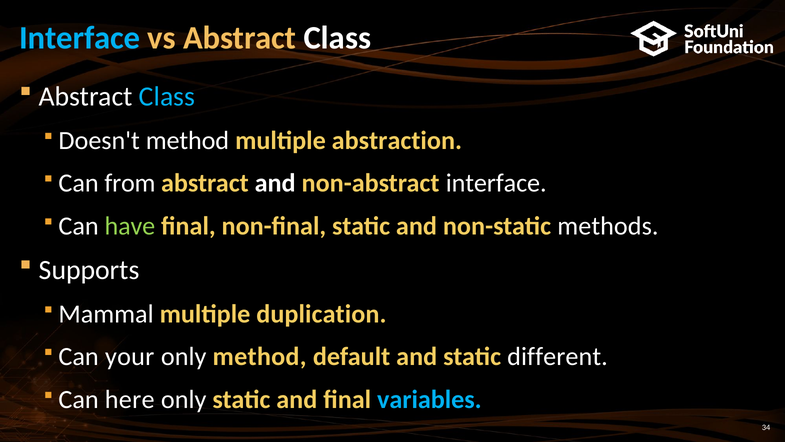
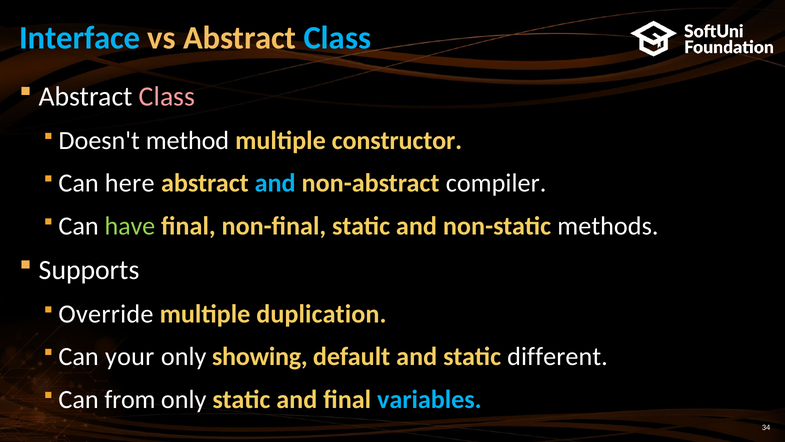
Class colour: white -> light blue (337, 38)
Class colour: light blue -> pink (167, 97)
abstraction: abstraction -> constructor (397, 140)
from: from -> here (130, 183)
and colour: white -> light blue (275, 183)
non-abstract interface: interface -> compiler (496, 183)
Mammal: Mammal -> Override (106, 314)
only method: method -> showing (260, 357)
here: here -> from (130, 399)
